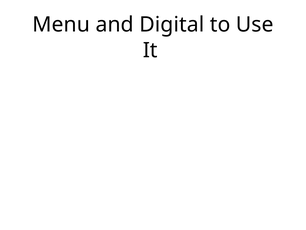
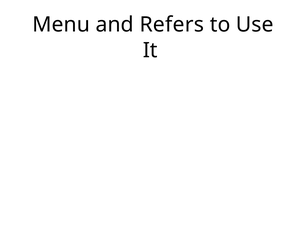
Digital: Digital -> Refers (172, 25)
